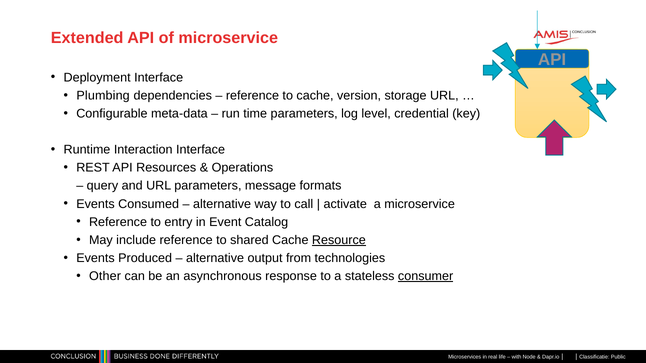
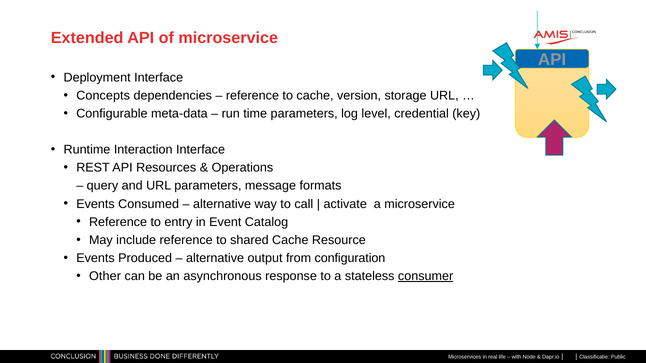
Plumbing: Plumbing -> Concepts (103, 96)
Resource underline: present -> none (339, 240)
technologies: technologies -> configuration (350, 258)
